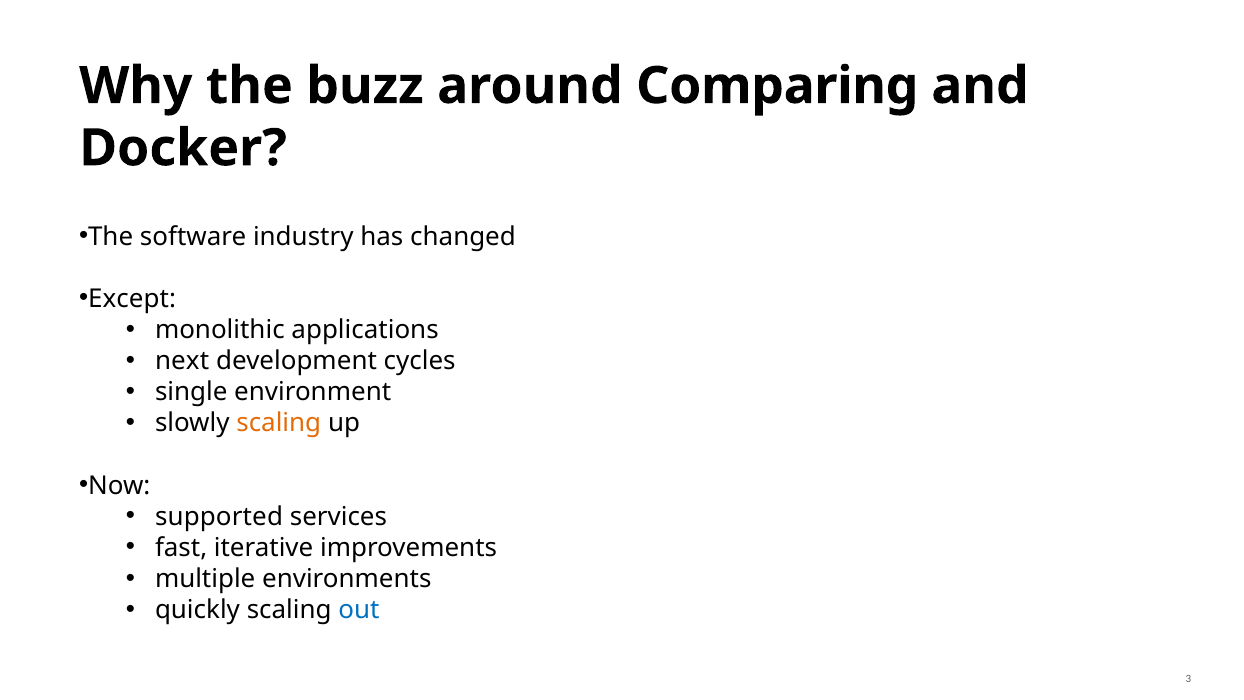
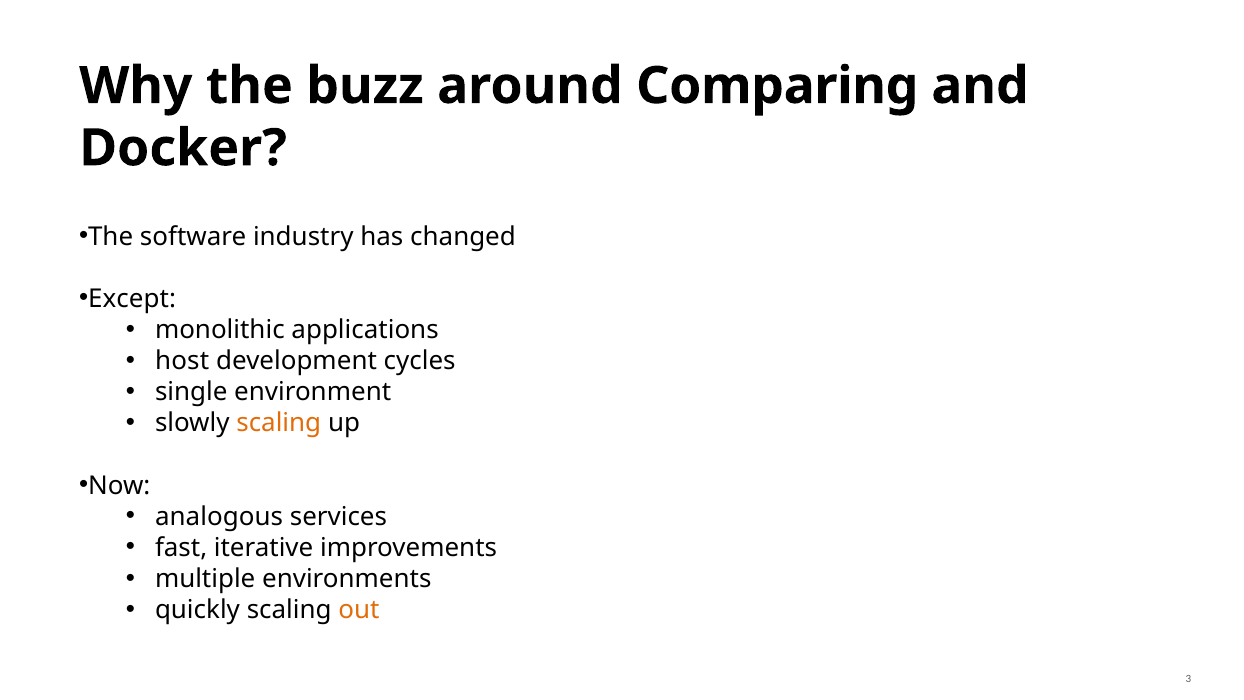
next: next -> host (182, 361)
supported: supported -> analogous (219, 517)
out colour: blue -> orange (359, 610)
